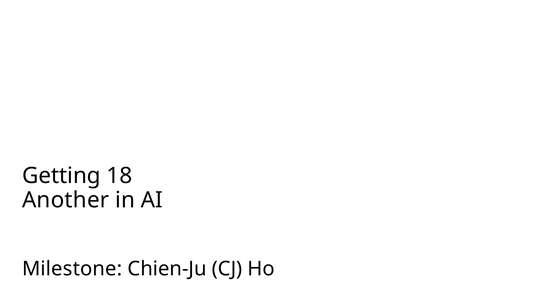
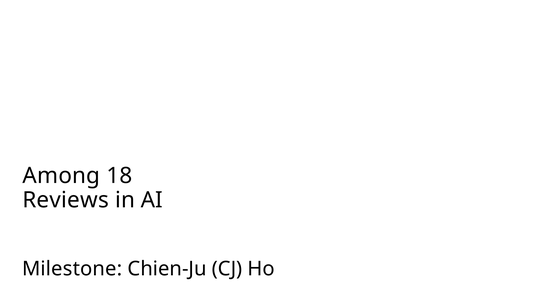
Getting: Getting -> Among (61, 176)
Another: Another -> Reviews (66, 200)
